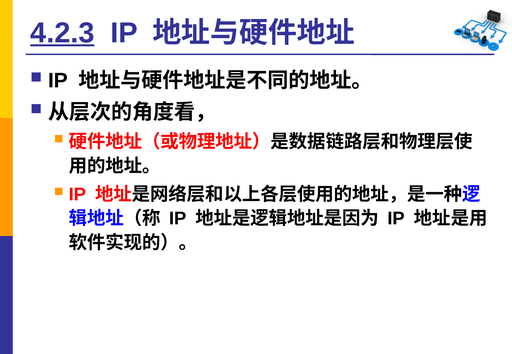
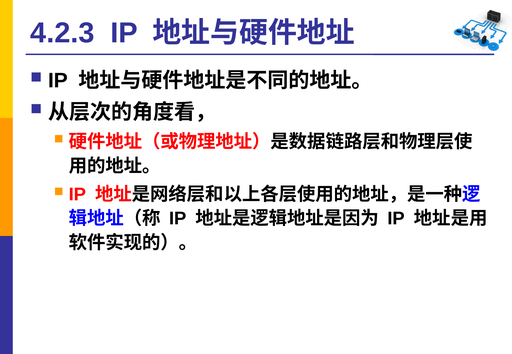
4.2.3 underline: present -> none (62, 33)
